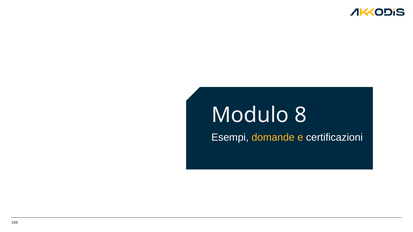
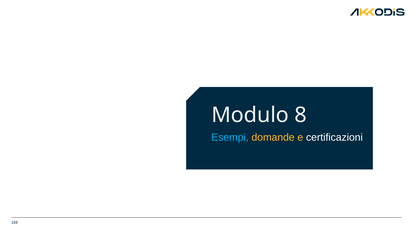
Esempi colour: white -> light blue (230, 138)
